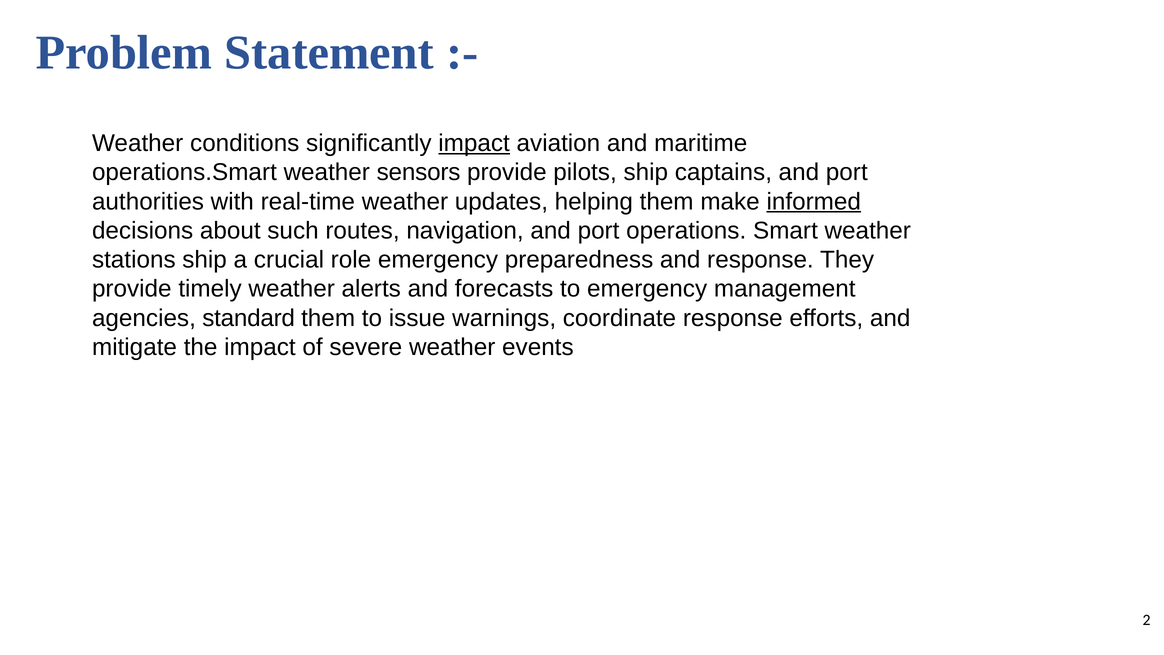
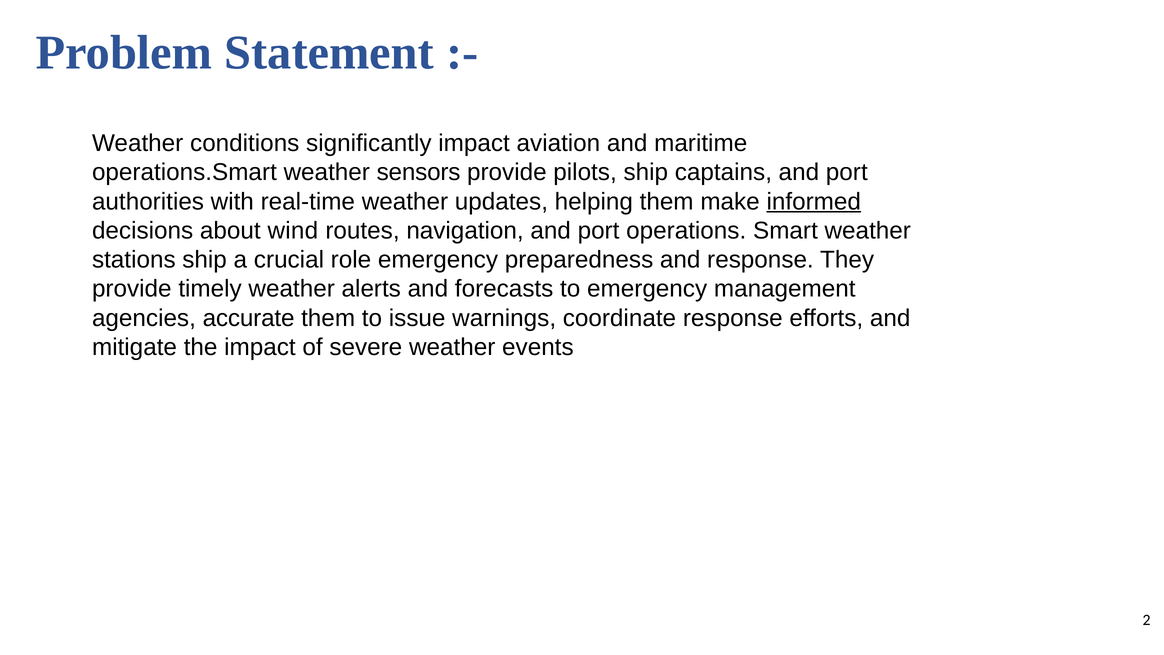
impact underline: present -> none (474, 143)
such: such -> wind (293, 231)
standard: standard -> accurate (249, 318)
